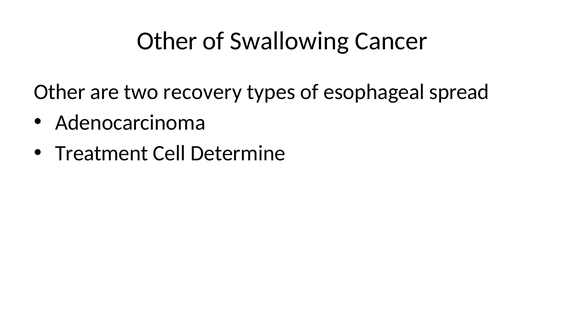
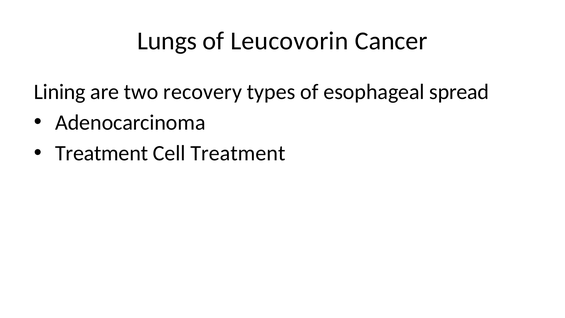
Other: Other -> Lungs (167, 41)
Swallowing: Swallowing -> Leucovorin (289, 41)
Other: Other -> Lining (60, 92)
Cell Determine: Determine -> Treatment (238, 153)
